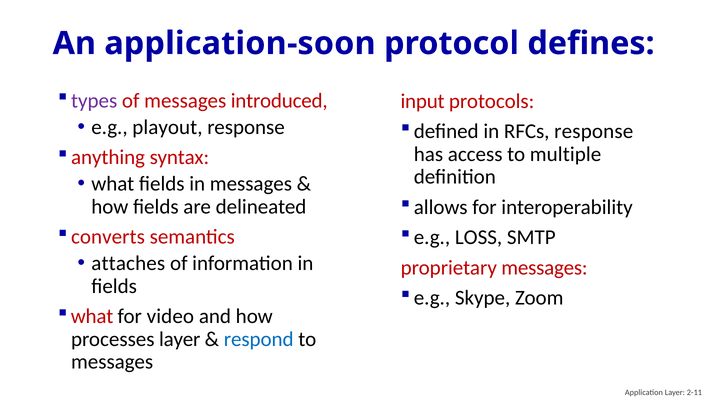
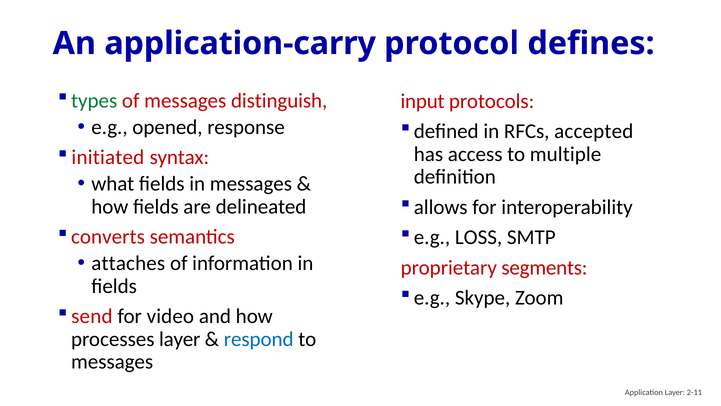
application-soon: application-soon -> application-carry (240, 43)
types colour: purple -> green (94, 101)
introduced: introduced -> distinguish (279, 101)
playout: playout -> opened (167, 127)
RFCs response: response -> accepted (594, 131)
anything: anything -> initiated (108, 157)
proprietary messages: messages -> segments (544, 267)
what: what -> send (92, 316)
